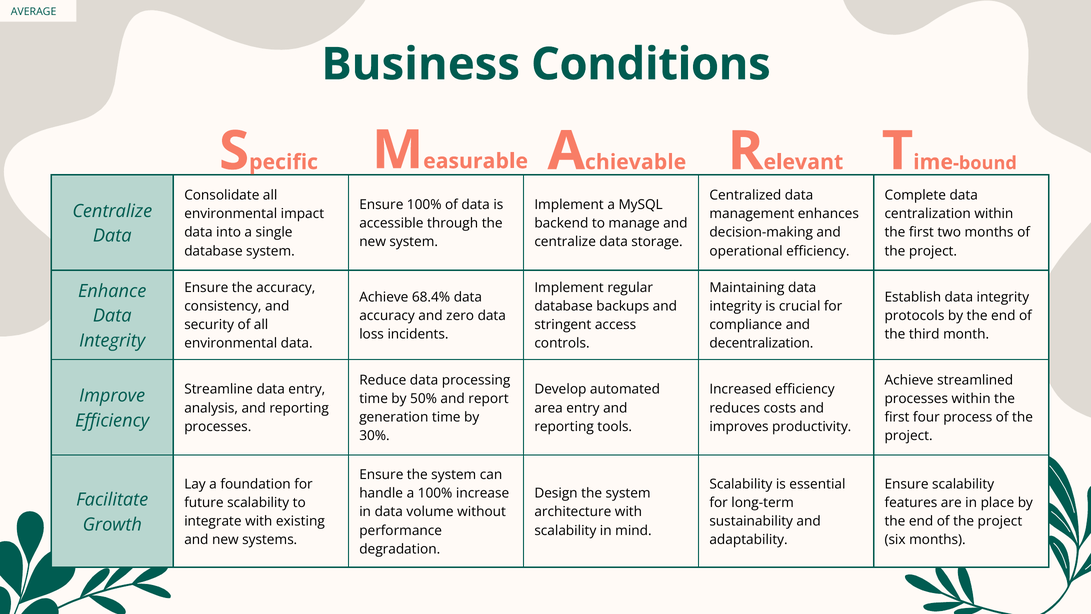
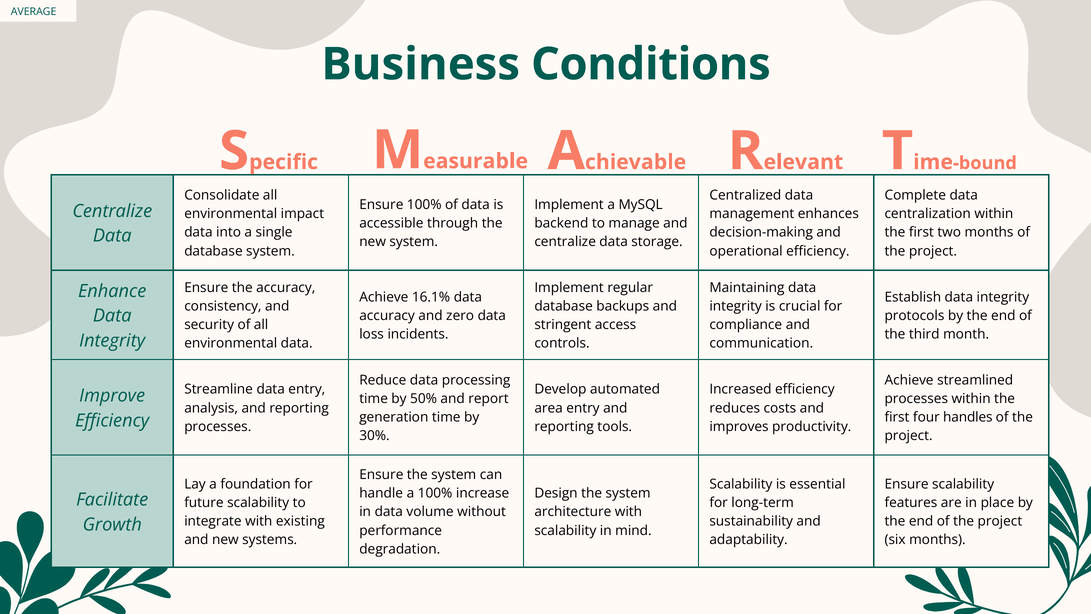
68.4%: 68.4% -> 16.1% (431, 297)
decentralization: decentralization -> communication (761, 343)
process: process -> handles (968, 417)
